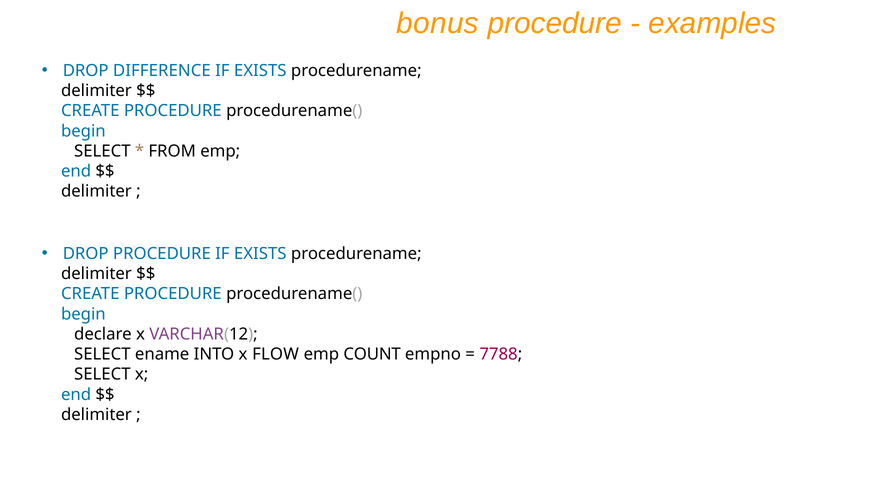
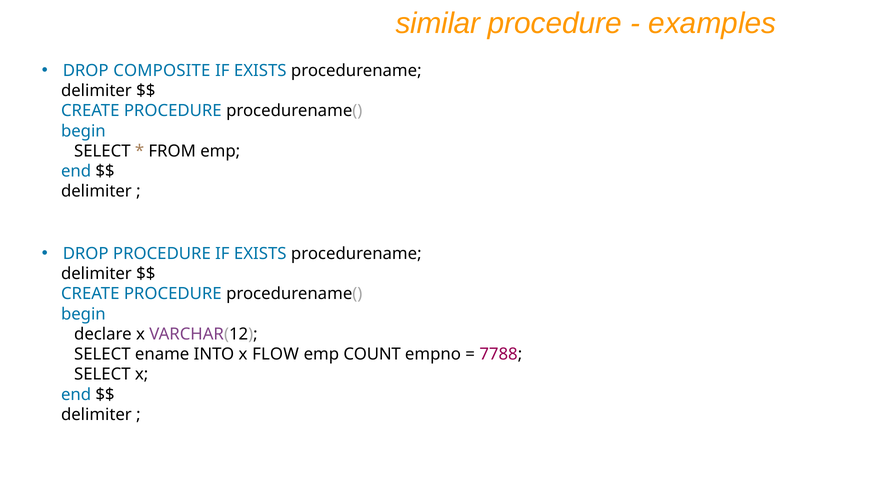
bonus: bonus -> similar (438, 23)
DIFFERENCE: DIFFERENCE -> COMPOSITE (162, 71)
